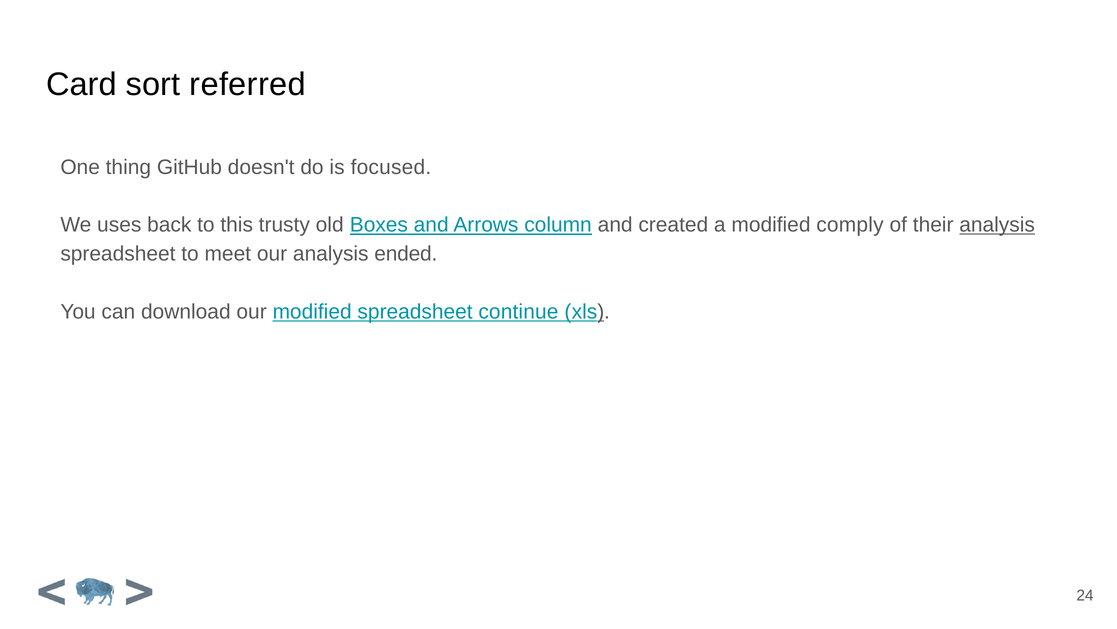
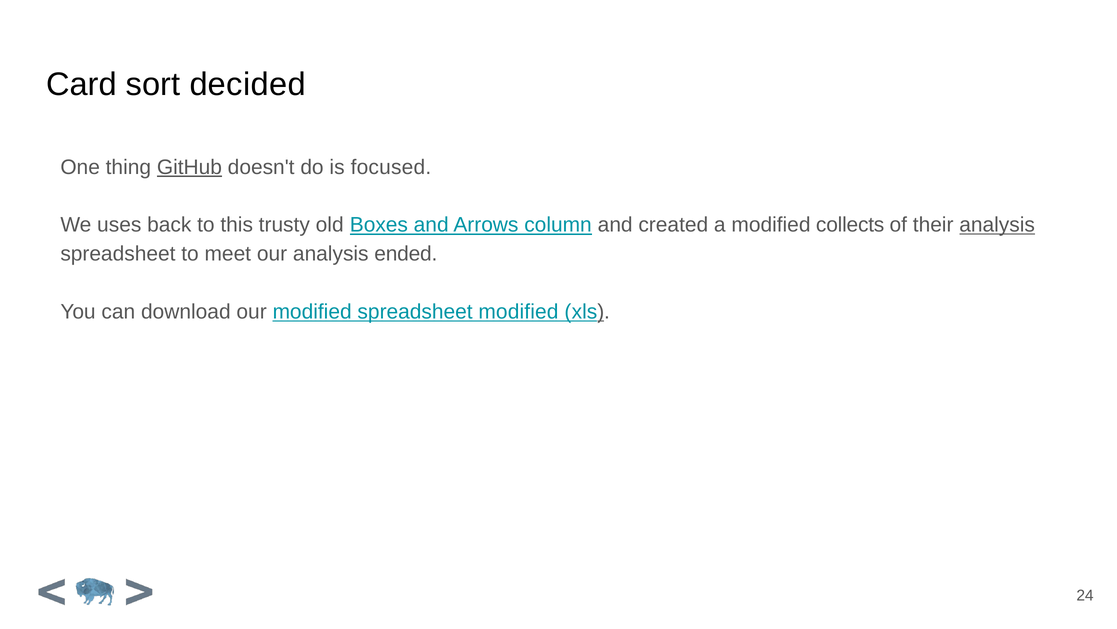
referred: referred -> decided (248, 85)
GitHub underline: none -> present (189, 167)
comply: comply -> collects (850, 225)
spreadsheet continue: continue -> modified (518, 311)
